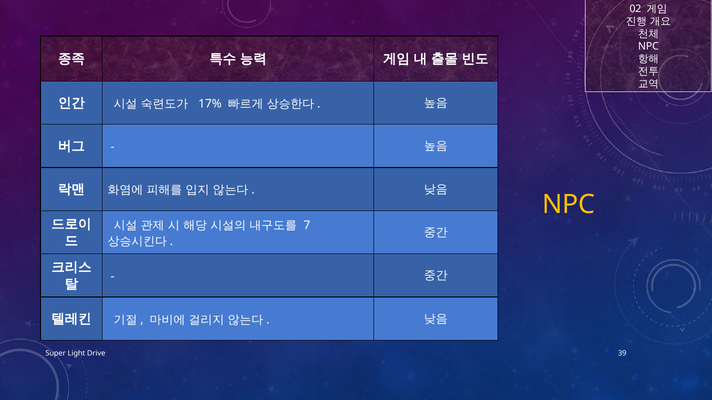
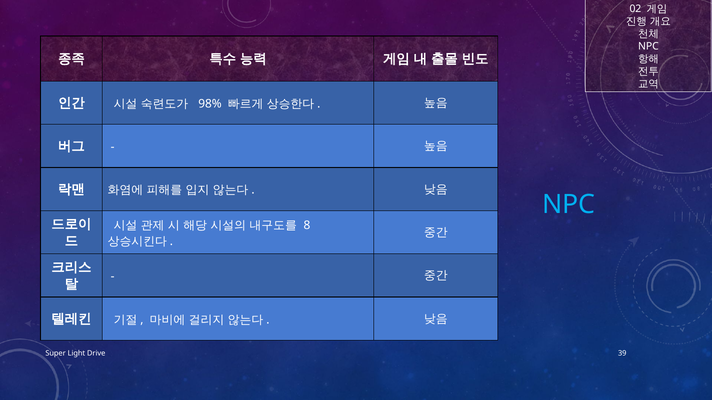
17%: 17% -> 98% (210, 104)
NPC colour: yellow -> light blue (569, 205)
7: 7 -> 8 (307, 226)
